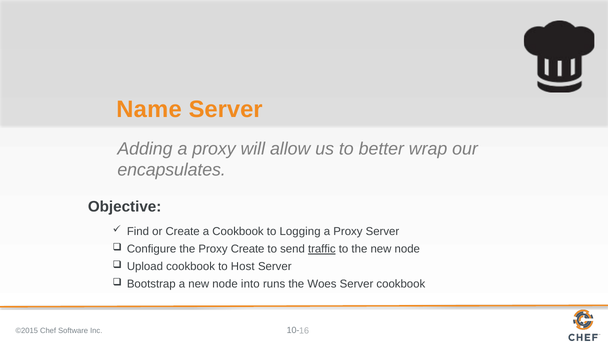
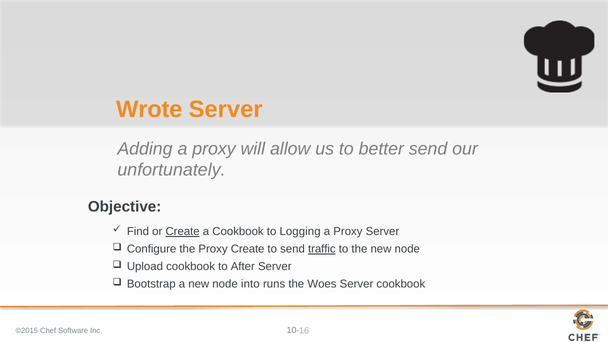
Name: Name -> Wrote (149, 109)
better wrap: wrap -> send (428, 149)
encapsulates: encapsulates -> unfortunately (172, 170)
Create underline: none -> present (183, 232)
Host: Host -> After (243, 267)
